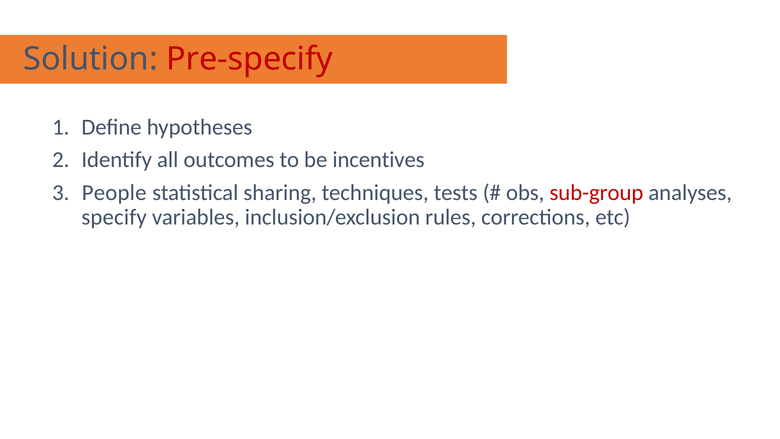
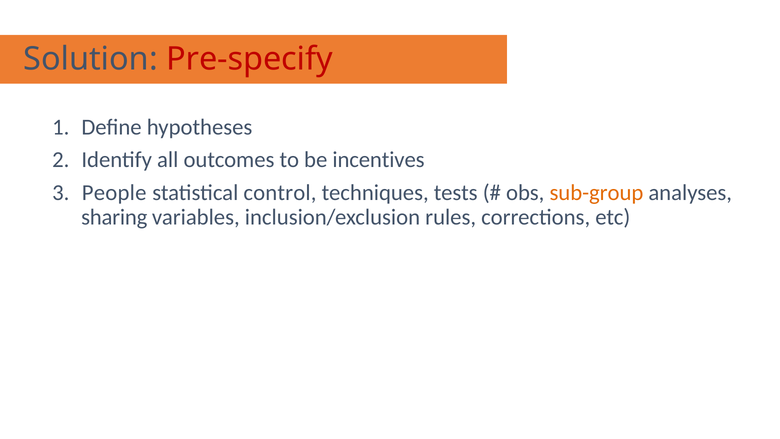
sharing: sharing -> control (280, 192)
sub-group colour: red -> orange (596, 192)
specify: specify -> sharing (114, 217)
